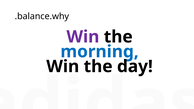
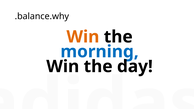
Win colour: purple -> orange (83, 37)
